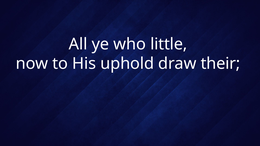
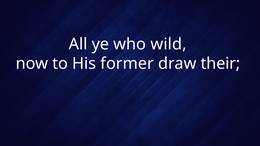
little: little -> wild (169, 44)
uphold: uphold -> former (127, 64)
